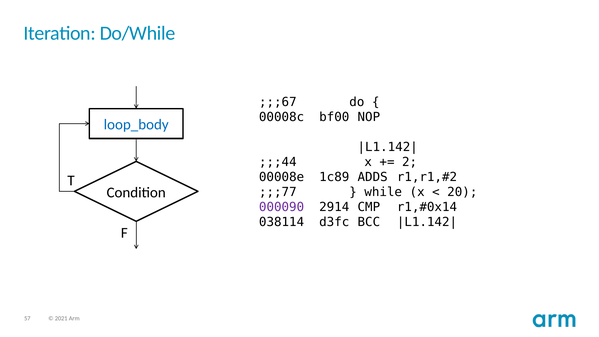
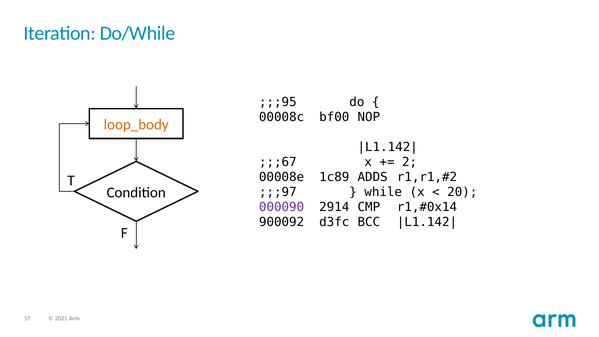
;;;67: ;;;67 -> ;;;95 (278, 102)
loop_body colour: blue -> orange (136, 125)
;;;44: ;;;44 -> ;;;67 (278, 162)
;;;77: ;;;77 -> ;;;97 (278, 192)
038114: 038114 -> 900092 (282, 222)
